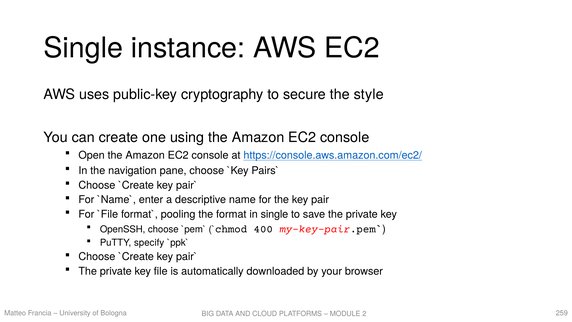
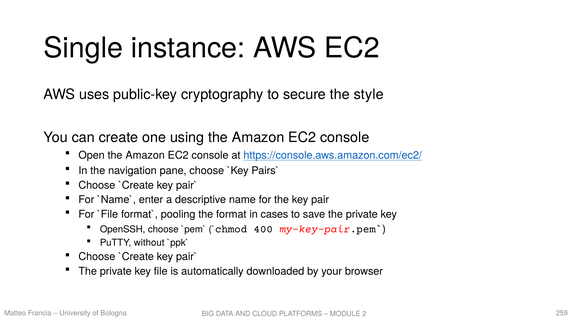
in single: single -> cases (274, 214)
specify: specify -> without (149, 243)
